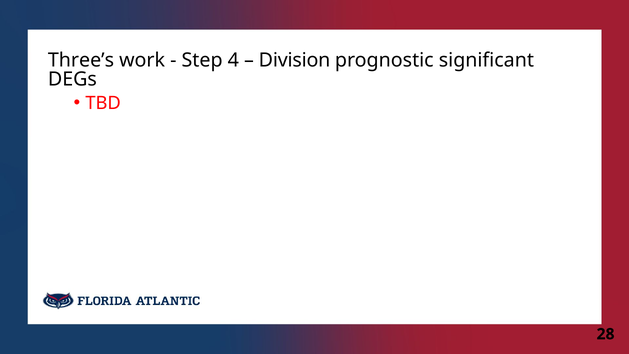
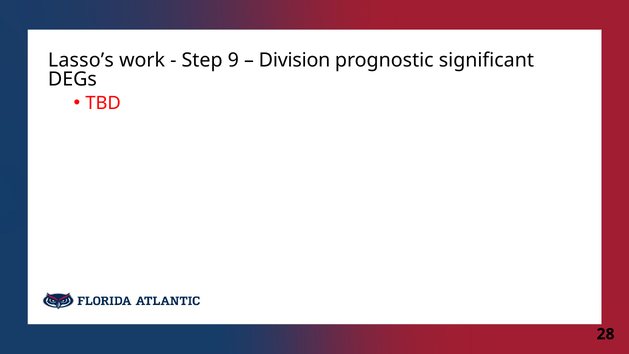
Three’s: Three’s -> Lasso’s (81, 60)
4: 4 -> 9 (233, 60)
